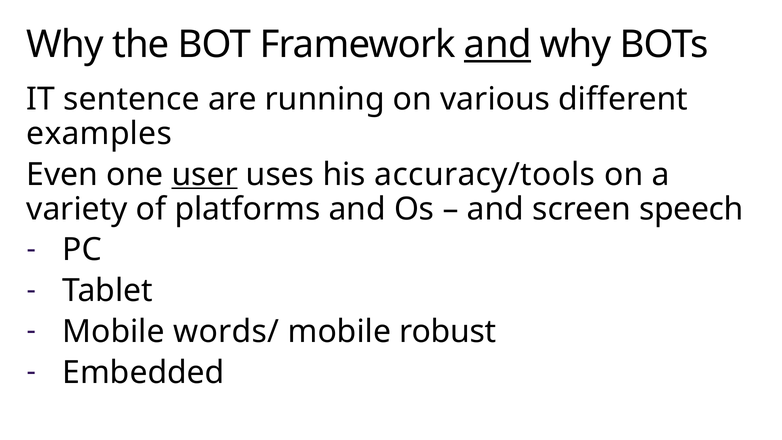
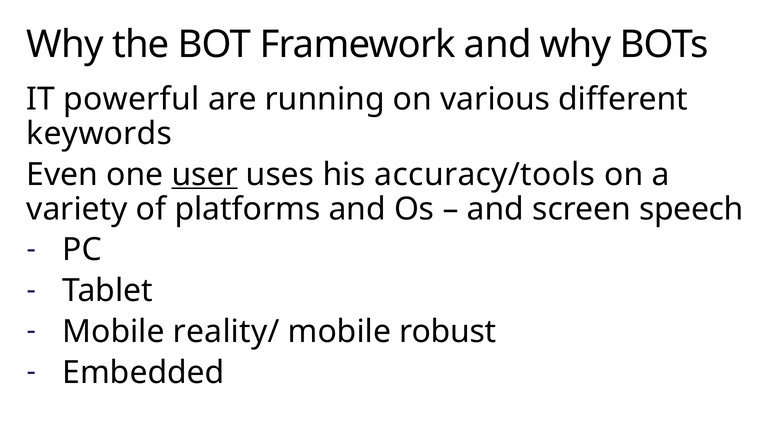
and underline: present -> none (498, 45)
sentence: sentence -> powerful (131, 99)
examples: examples -> keywords (99, 134)
words/: words/ -> reality/ (226, 332)
